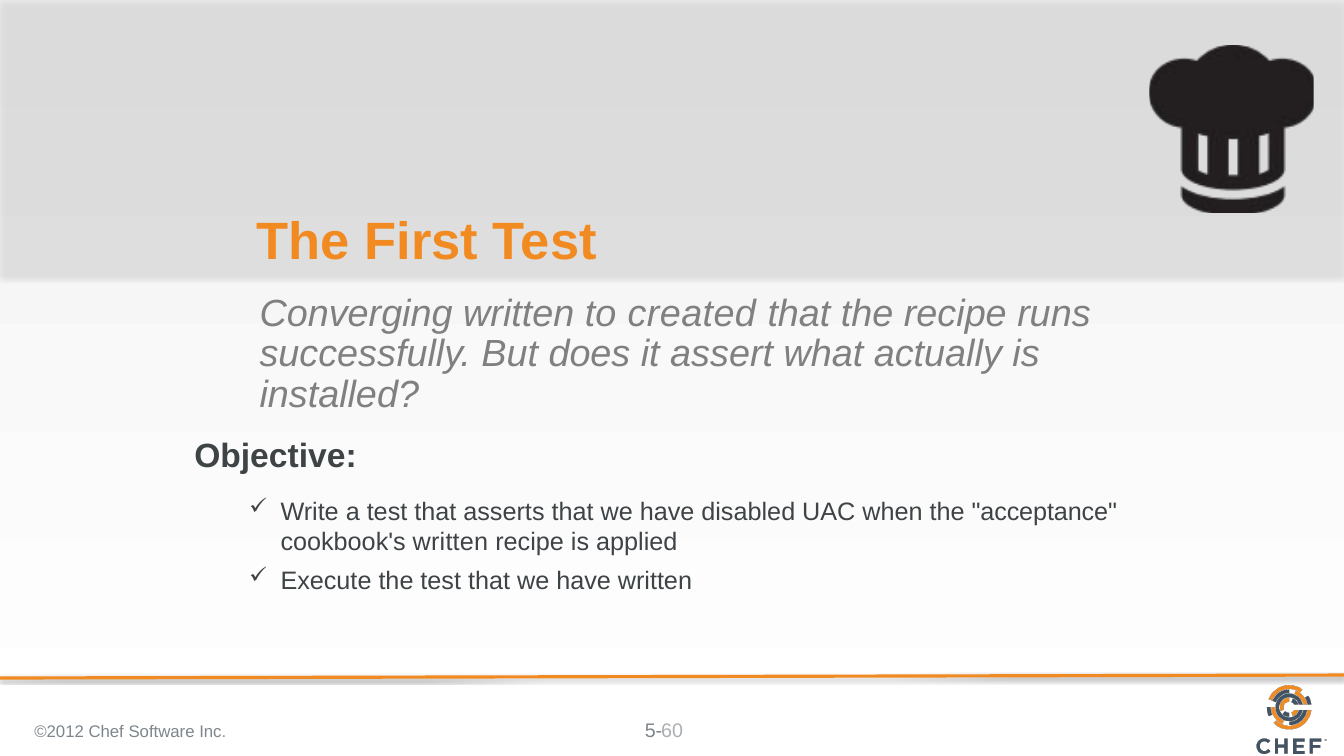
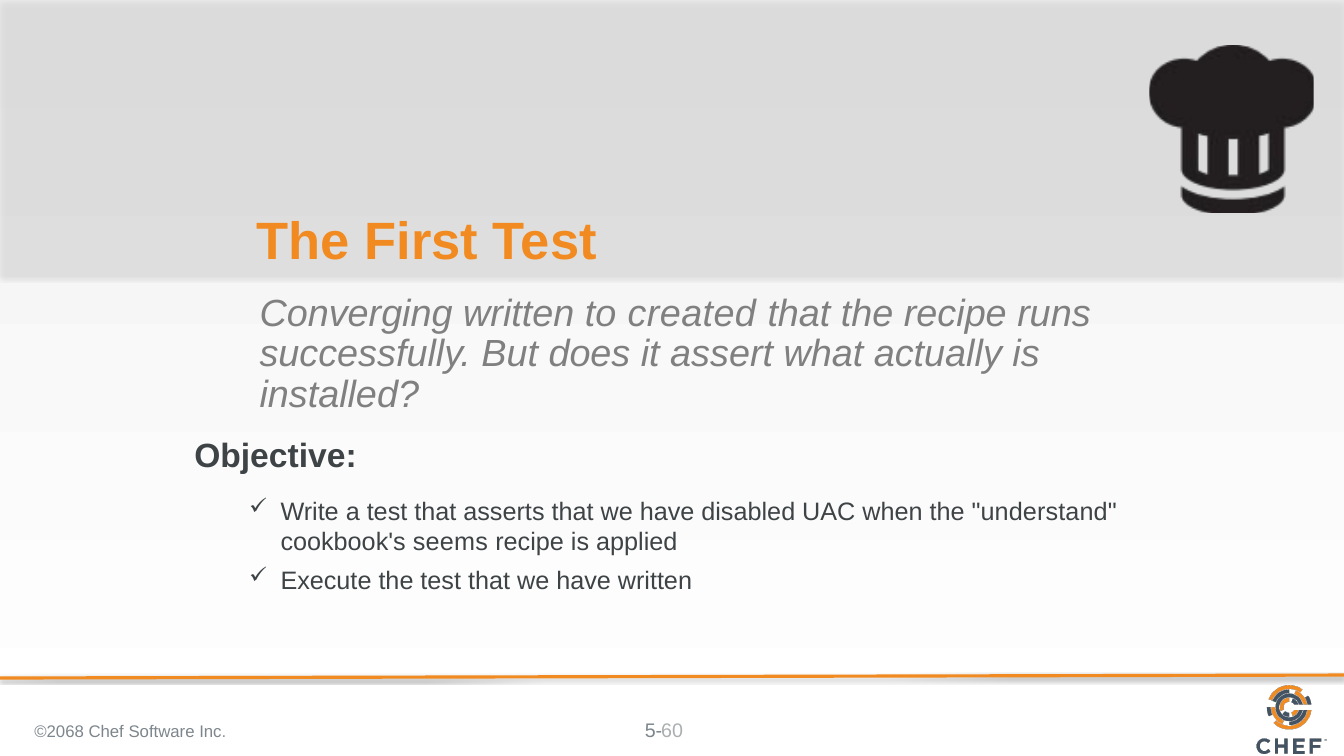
acceptance: acceptance -> understand (1044, 512)
cookbook's written: written -> seems (450, 542)
©2012: ©2012 -> ©2068 (59, 731)
